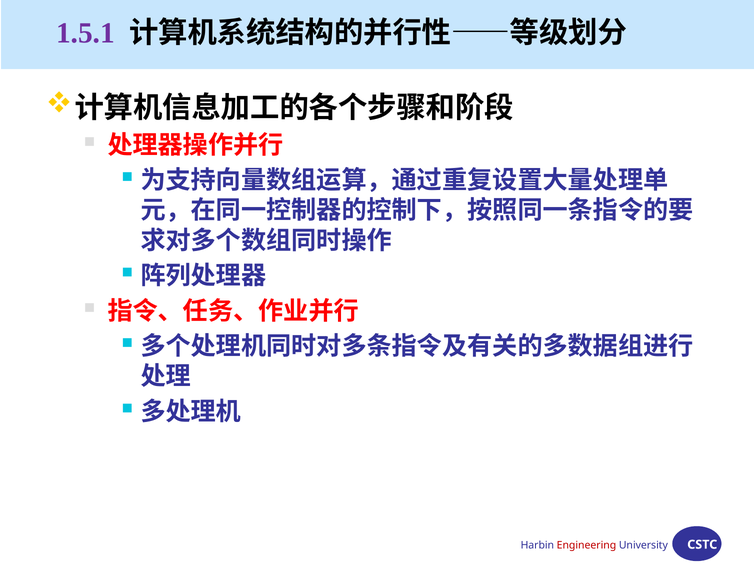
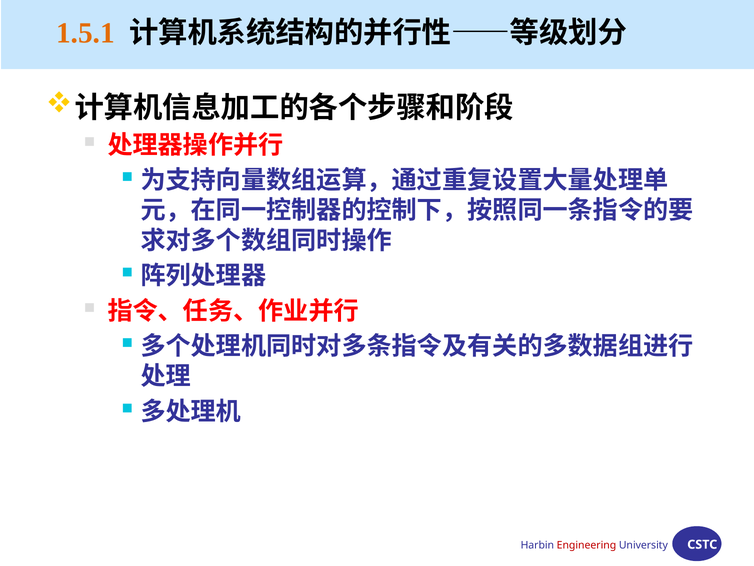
1.5.1 colour: purple -> orange (85, 33)
